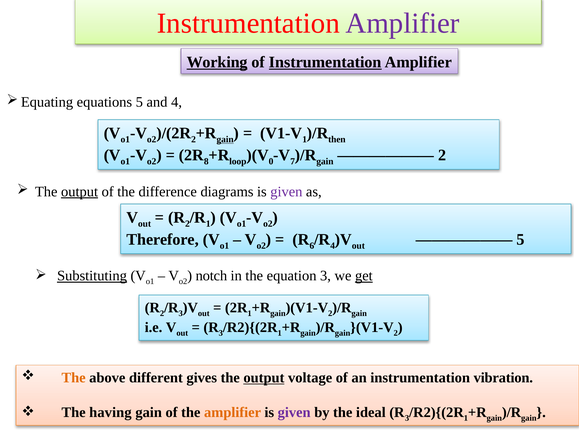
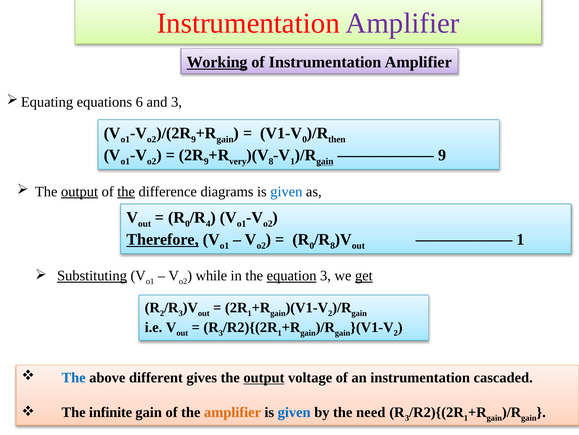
Instrumentation underline: present -> none (325, 62)
equations 5: 5 -> 6 (139, 102)
and 4: 4 -> 3 (177, 102)
2: 2 -> 9 (194, 139)
gain underline: present -> none (225, 139)
1: 1 -> 0 (305, 139)
8: 8 -> 9 (206, 161)
loop: loop -> very (238, 161)
0: 0 -> 8 (271, 161)
7: 7 -> 1 (293, 161)
gain underline: none -> present (325, 161)
2: 2 -> 9 (442, 155)
the underline: none -> present (126, 191)
given colour: purple -> blue (286, 191)
2: 2 -> 0 (187, 223)
1: 1 -> 4 (208, 223)
Therefore underline: none -> present (163, 239)
6: 6 -> 0 (312, 245)
4: 4 -> 8 (333, 245)
5: 5 -> 1 (521, 239)
notch: notch -> while (211, 275)
equation underline: none -> present (292, 275)
The colour: orange -> blue (74, 377)
vibration: vibration -> cascaded (503, 377)
having: having -> infinite (111, 412)
given colour: purple -> blue (294, 412)
ideal: ideal -> need (371, 412)
